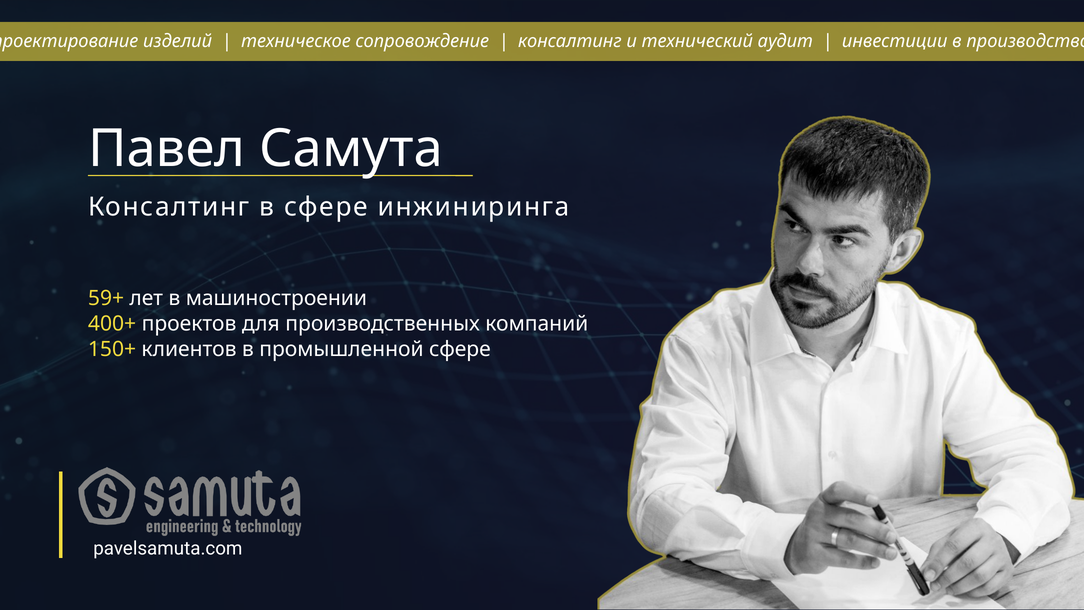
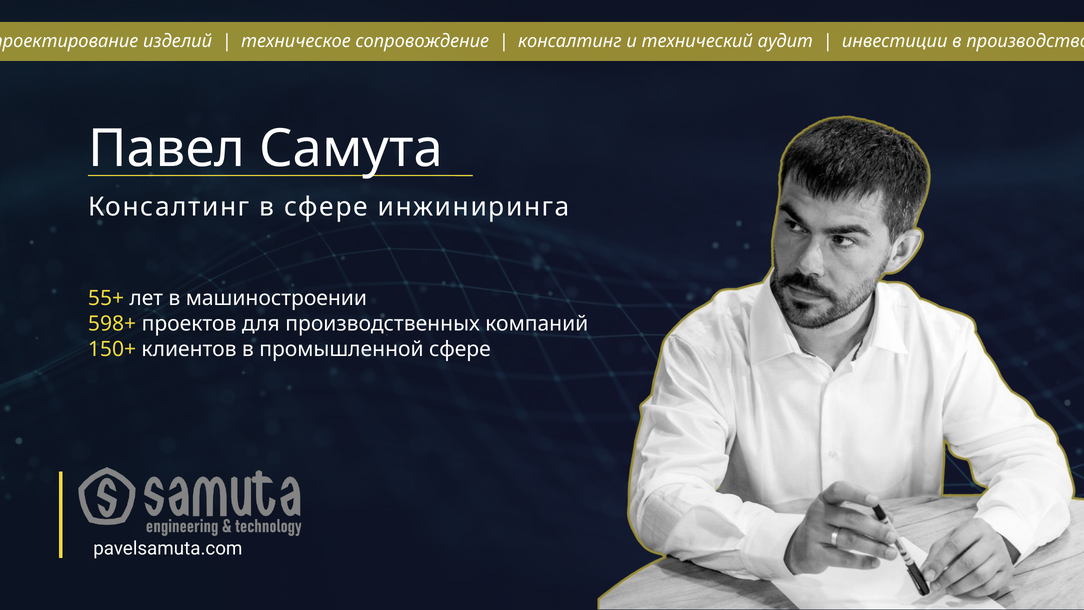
59+: 59+ -> 55+ (106, 298)
400+: 400+ -> 598+ (112, 324)
